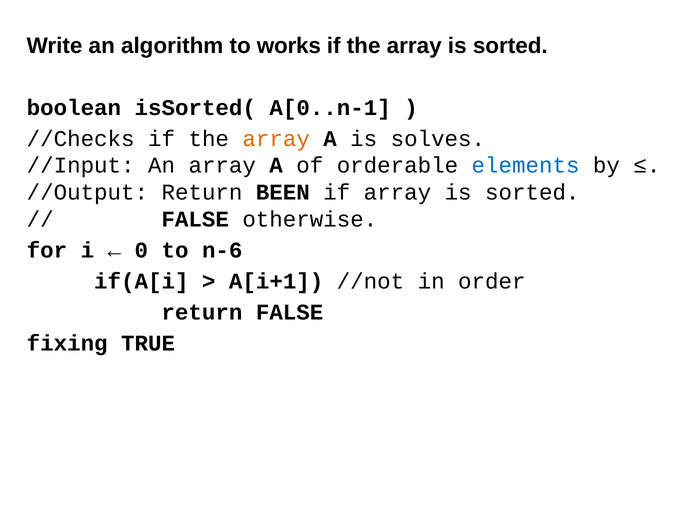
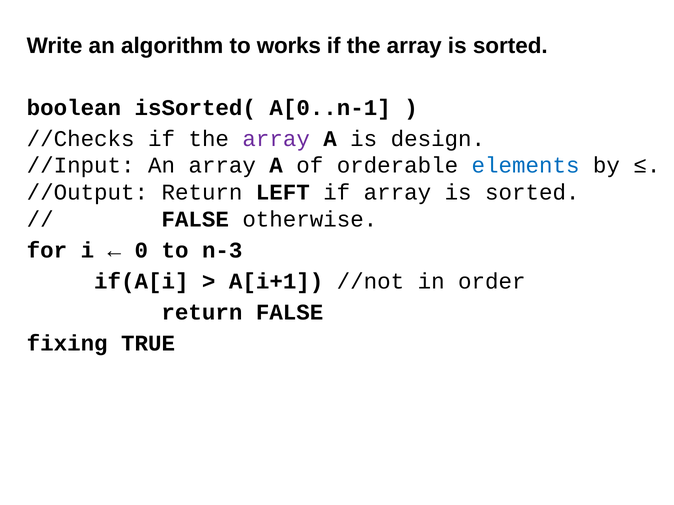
array colour: orange -> purple (276, 139)
solves: solves -> design (438, 139)
BEEN: BEEN -> LEFT (283, 193)
n-6: n-6 -> n-3 (222, 251)
